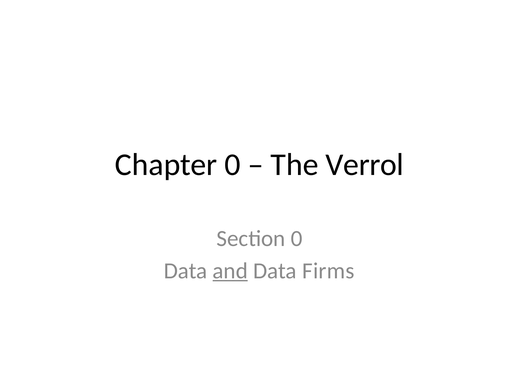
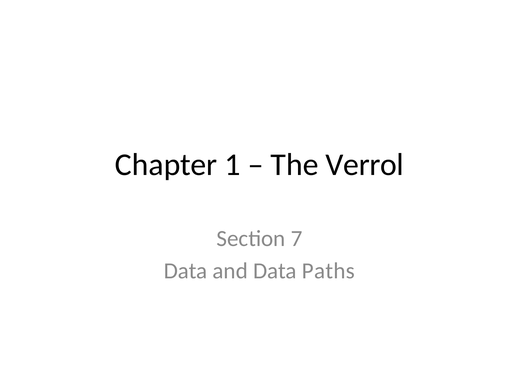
Chapter 0: 0 -> 1 (233, 165)
Section 0: 0 -> 7 (297, 239)
and underline: present -> none (230, 271)
Firms: Firms -> Paths (328, 271)
